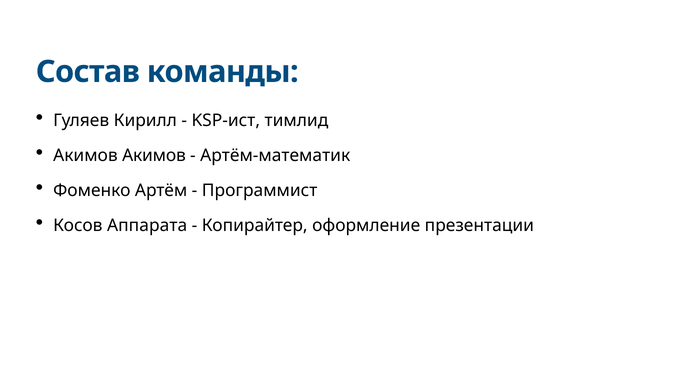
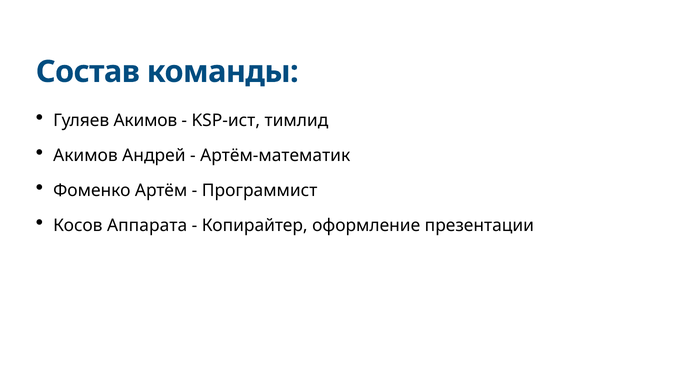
Гуляев Кирилл: Кирилл -> Акимов (145, 120)
Акимов Акимов: Акимов -> Андрей (154, 156)
